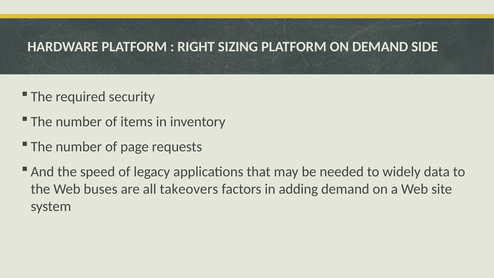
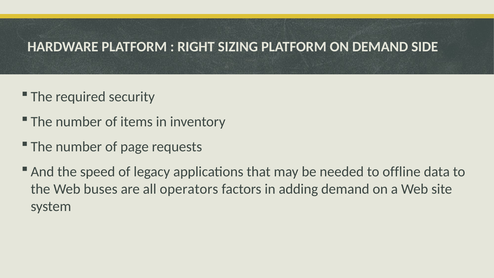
widely: widely -> offline (402, 172)
takeovers: takeovers -> operators (189, 189)
